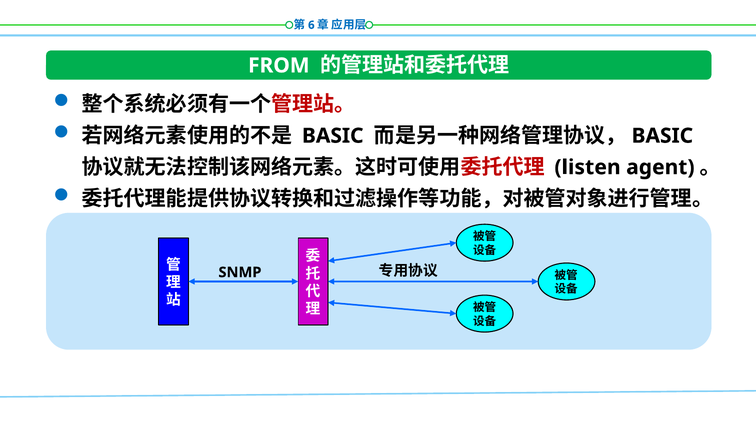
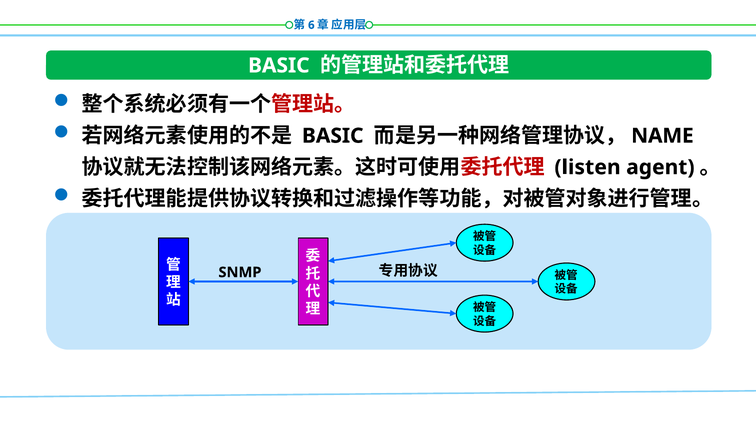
FROM: FROM -> BASIC (279, 66)
BASIC: BASIC -> NAME (662, 136)
